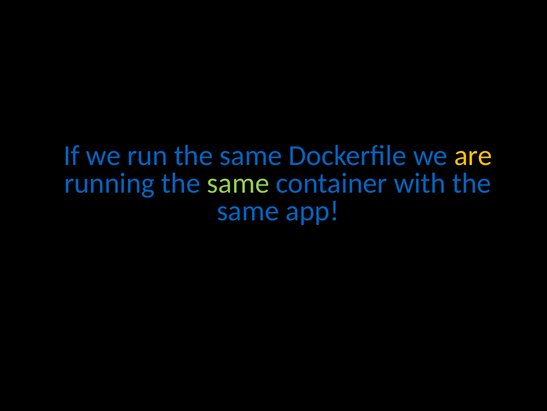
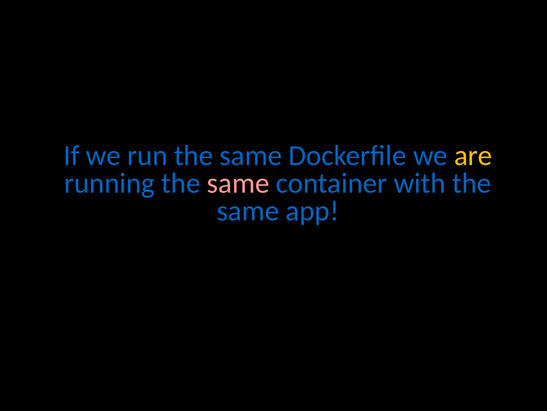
same colour: light green -> pink (238, 183)
